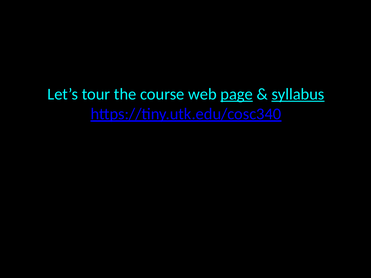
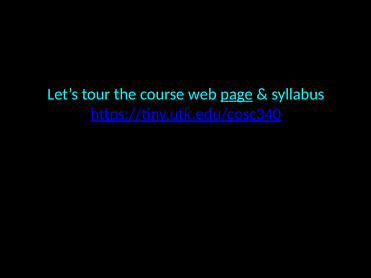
syllabus underline: present -> none (298, 94)
